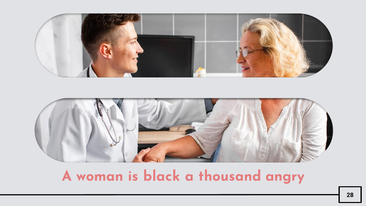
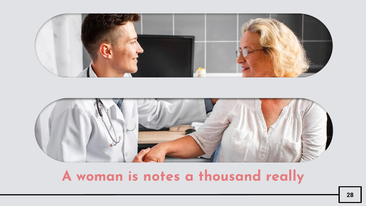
black: black -> notes (162, 176)
angry: angry -> really (285, 176)
